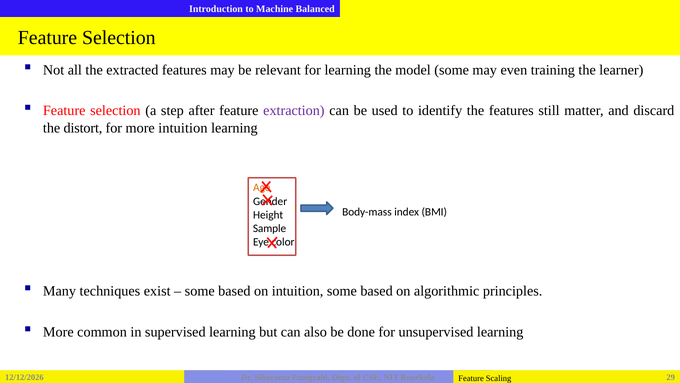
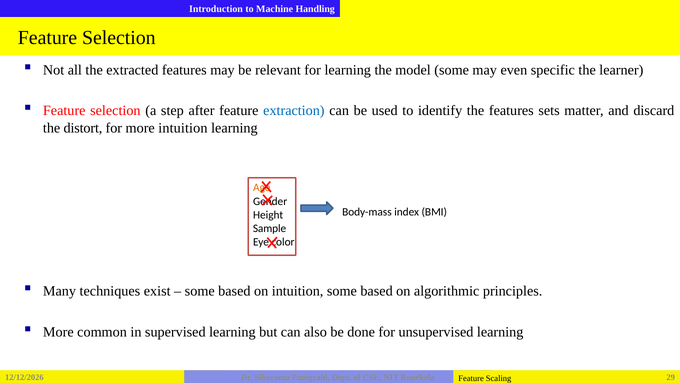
Balanced: Balanced -> Handling (315, 9)
training: training -> specific (553, 70)
extraction colour: purple -> blue (294, 111)
still: still -> sets (549, 111)
